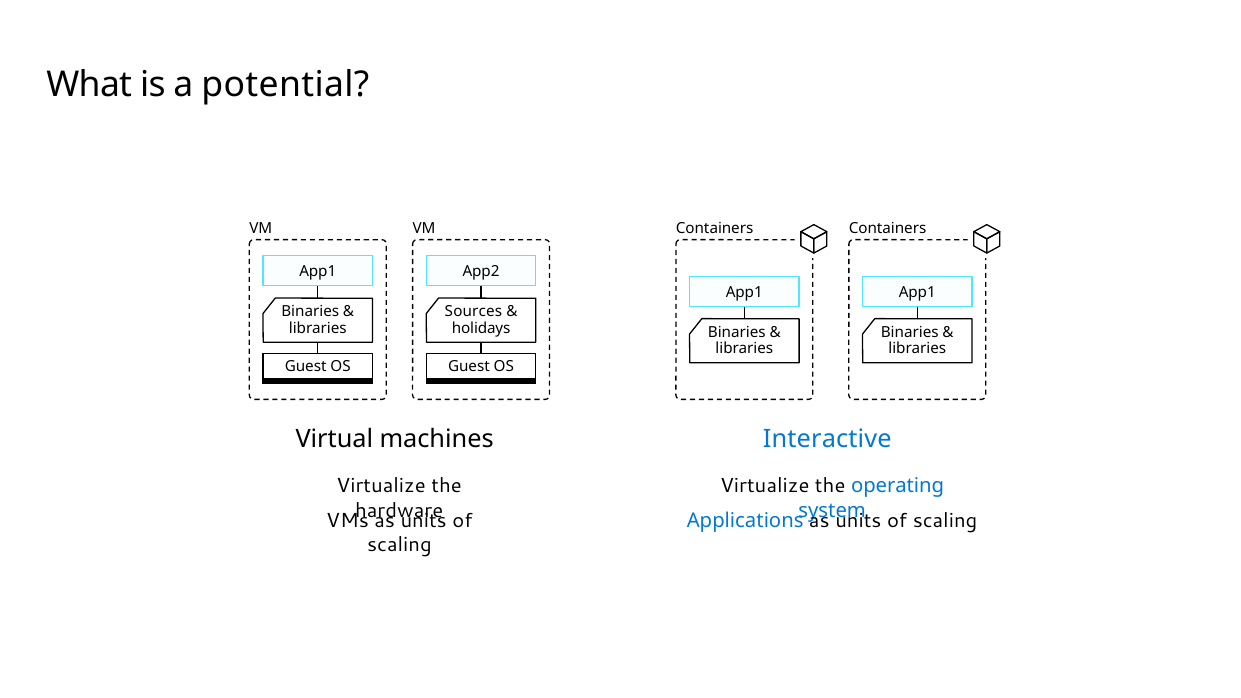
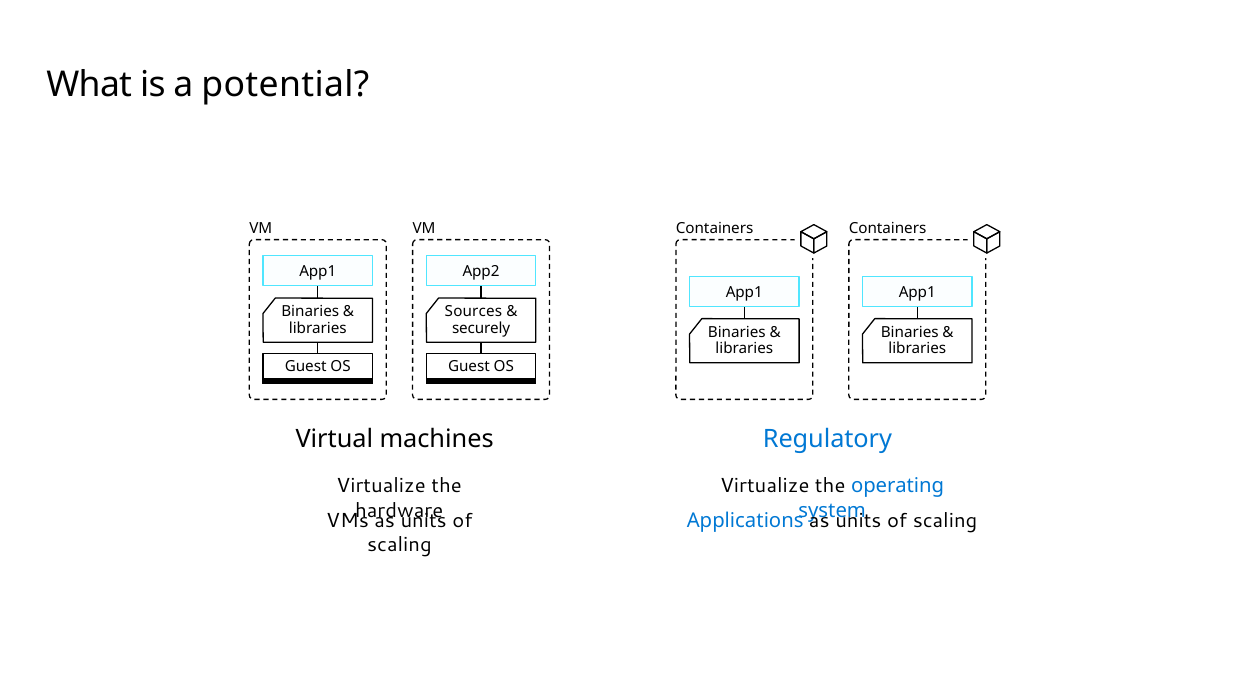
holidays: holidays -> securely (481, 328)
Interactive: Interactive -> Regulatory (827, 439)
